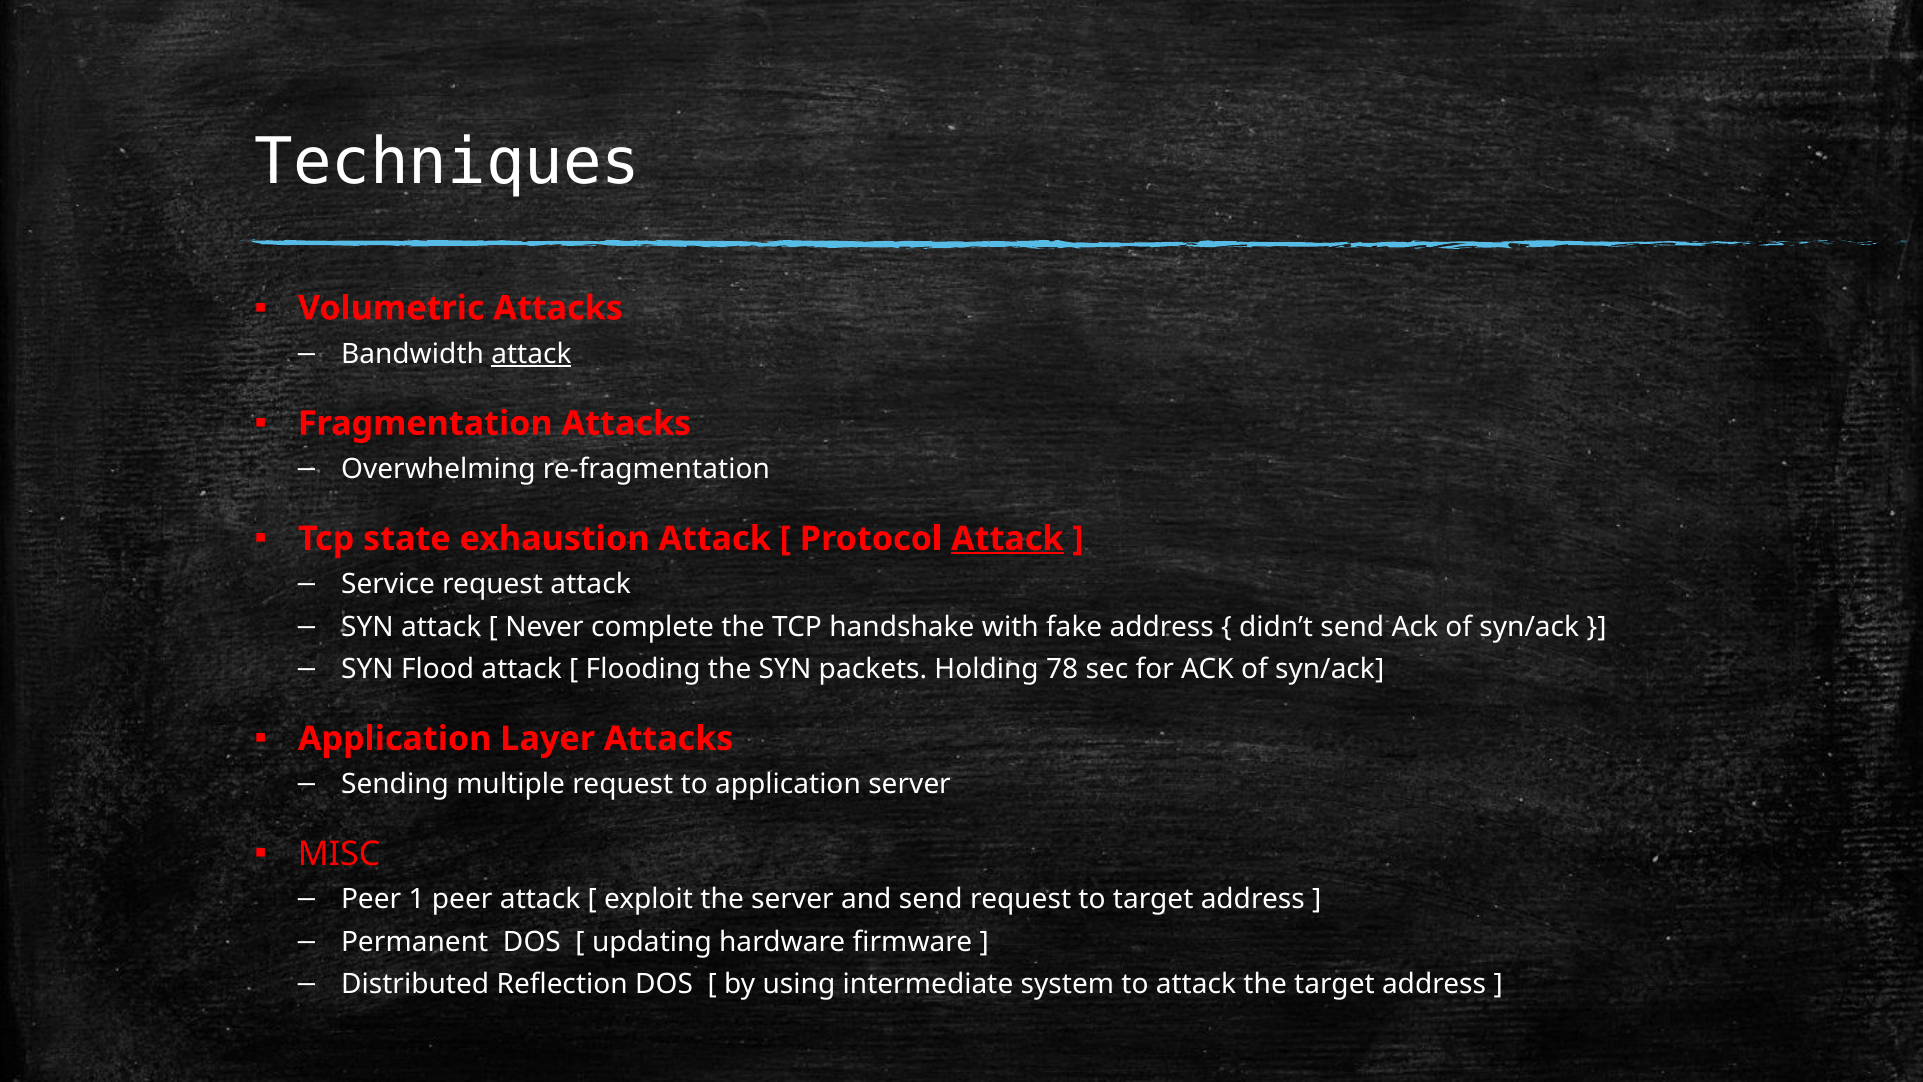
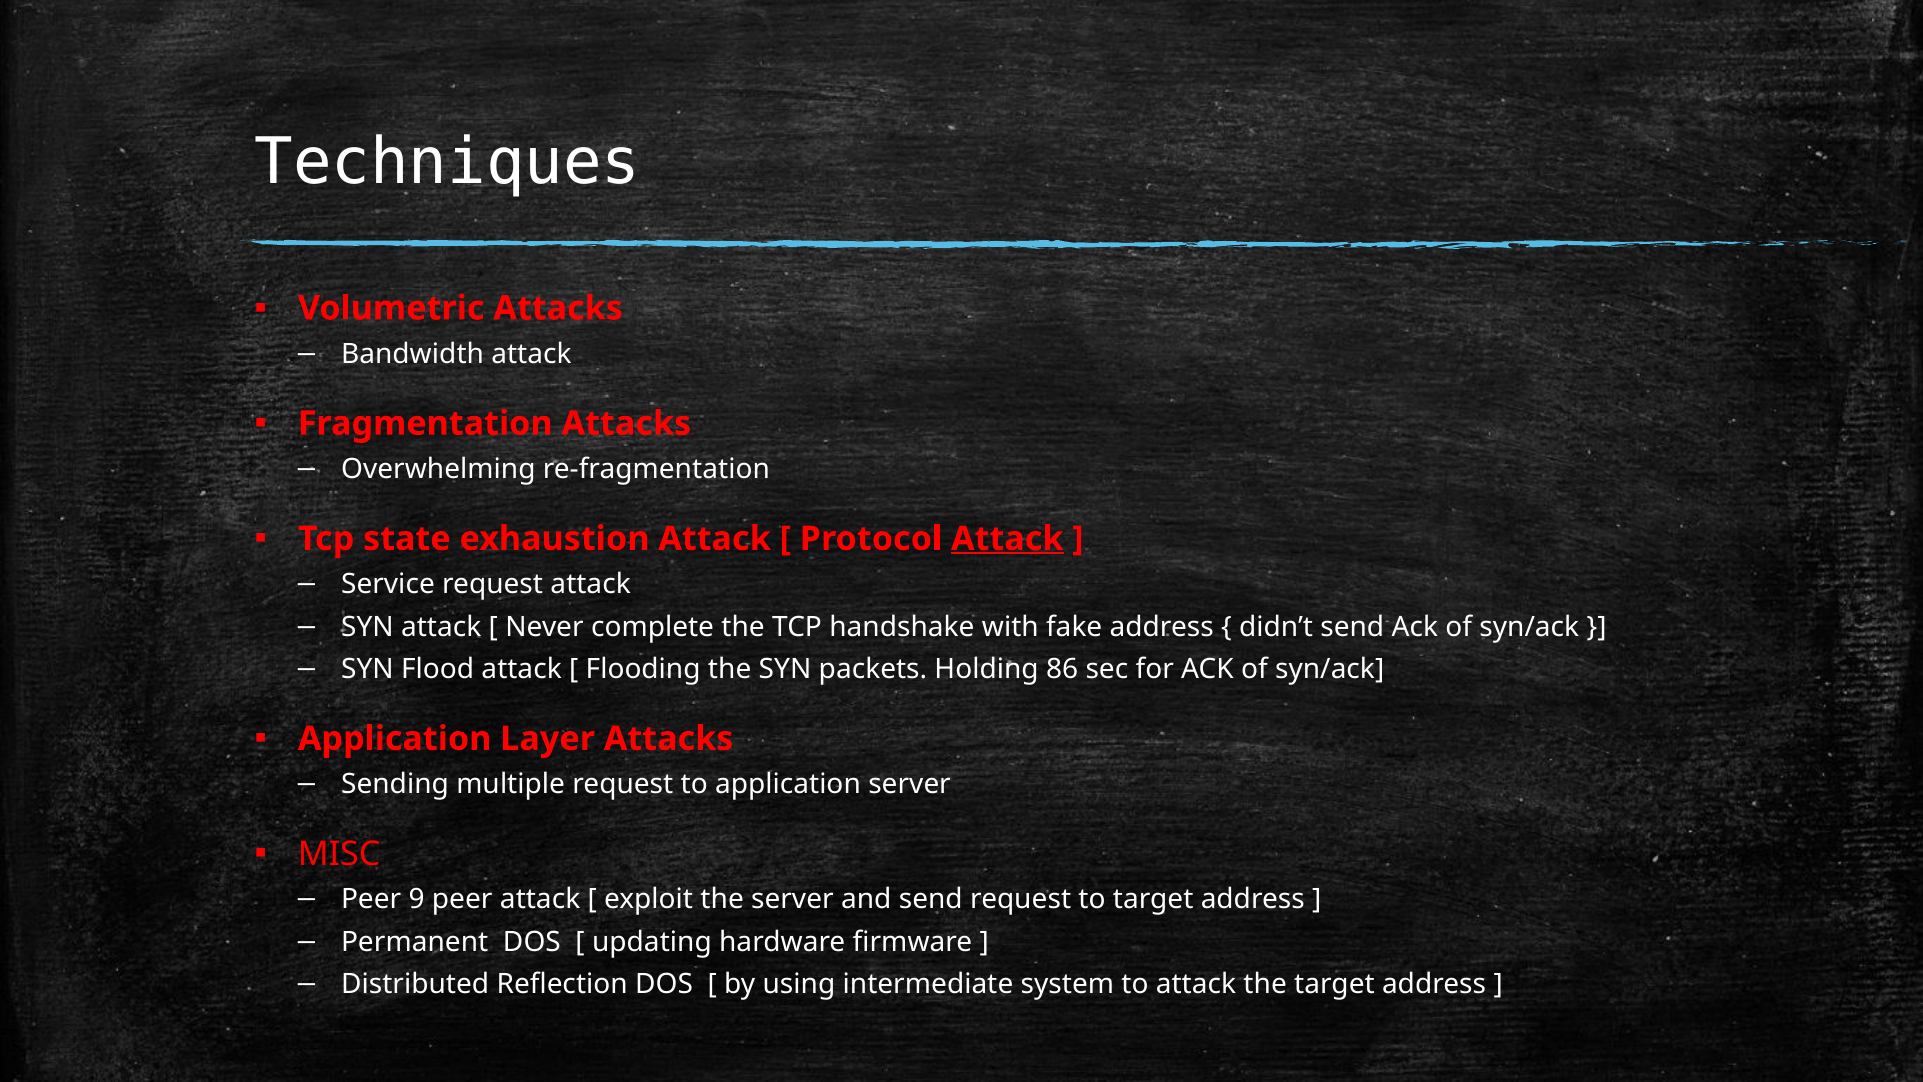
attack underline: present -> none (531, 354)
78: 78 -> 86 (1062, 669)
1: 1 -> 9 (417, 900)
